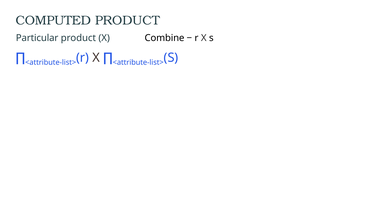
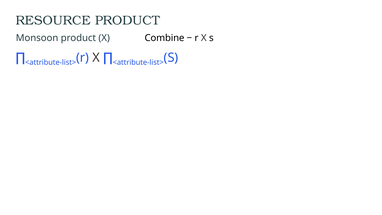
COMPUTED: COMPUTED -> RESOURCE (53, 20)
Particular: Particular -> Monsoon (37, 38)
